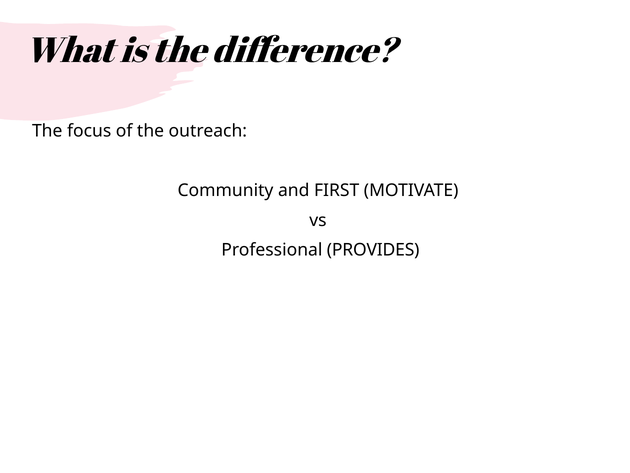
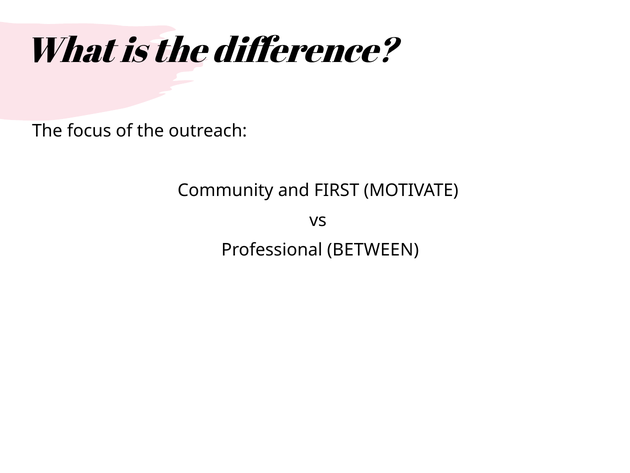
PROVIDES: PROVIDES -> BETWEEN (373, 250)
